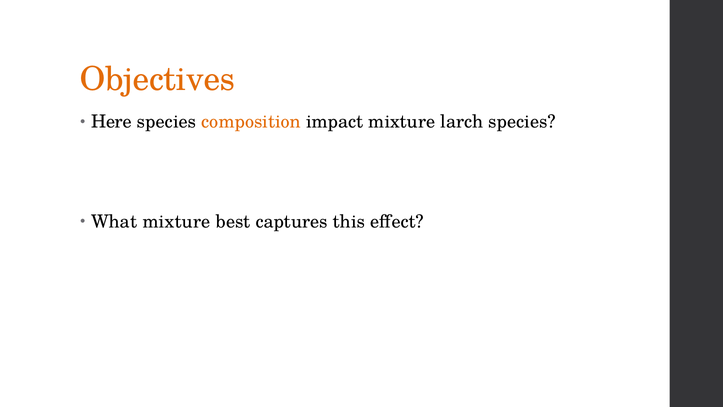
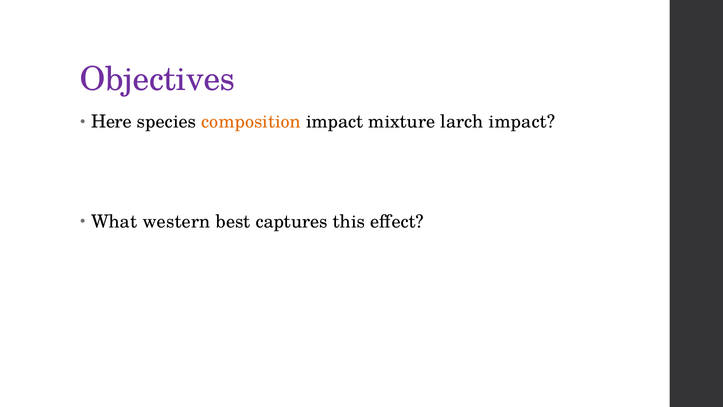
Objectives colour: orange -> purple (157, 79)
larch species: species -> impact (522, 122)
What mixture: mixture -> western (176, 222)
